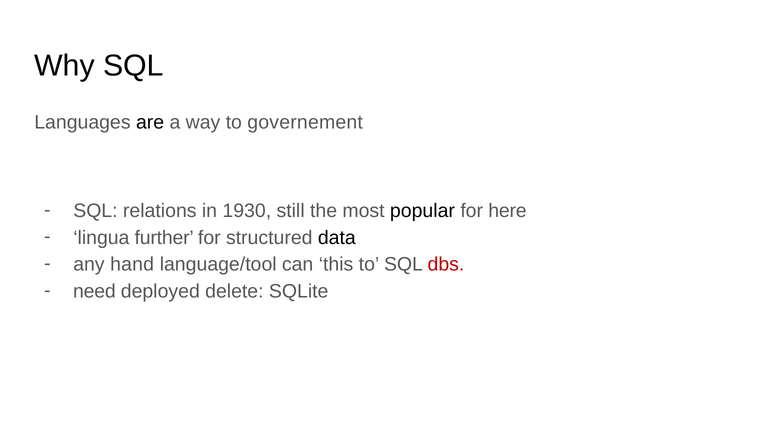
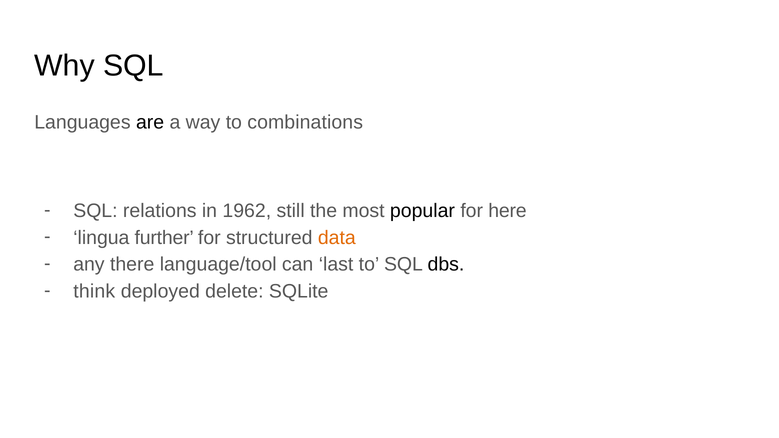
governement: governement -> combinations (305, 123)
1930: 1930 -> 1962 (247, 211)
data colour: black -> orange (337, 238)
hand: hand -> there (132, 265)
this: this -> last (336, 265)
dbs colour: red -> black (446, 265)
need: need -> think (94, 291)
